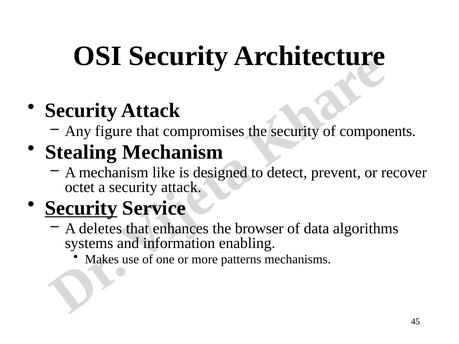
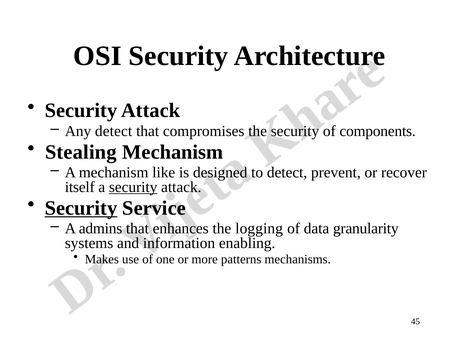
Any figure: figure -> detect (114, 131)
octet: octet -> itself (80, 187)
security underline: none -> present (133, 187)
deletes: deletes -> admins (101, 229)
browser: browser -> logging (259, 229)
algorithms: algorithms -> granularity (366, 229)
